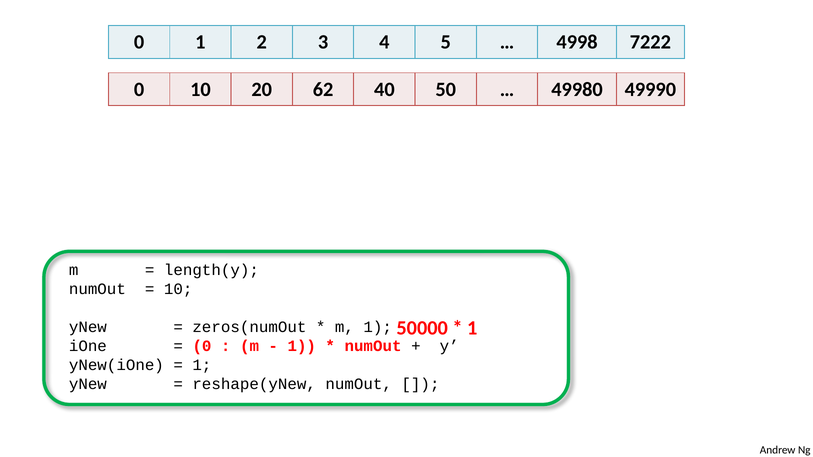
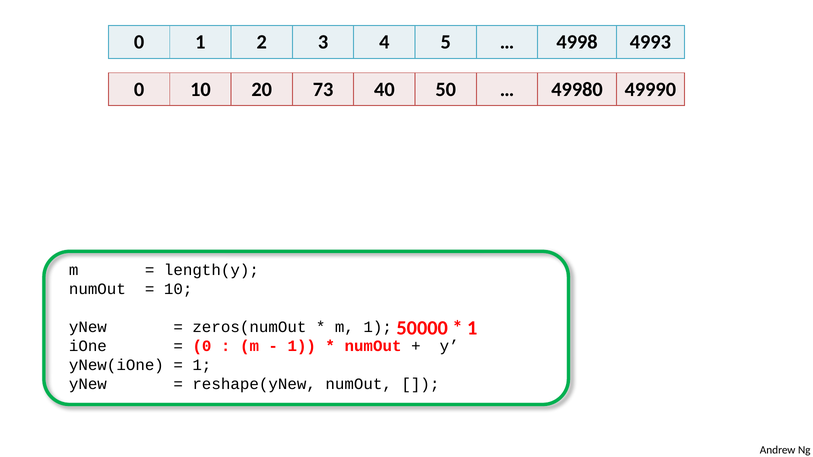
7222: 7222 -> 4993 (650, 42)
62: 62 -> 73 (323, 90)
